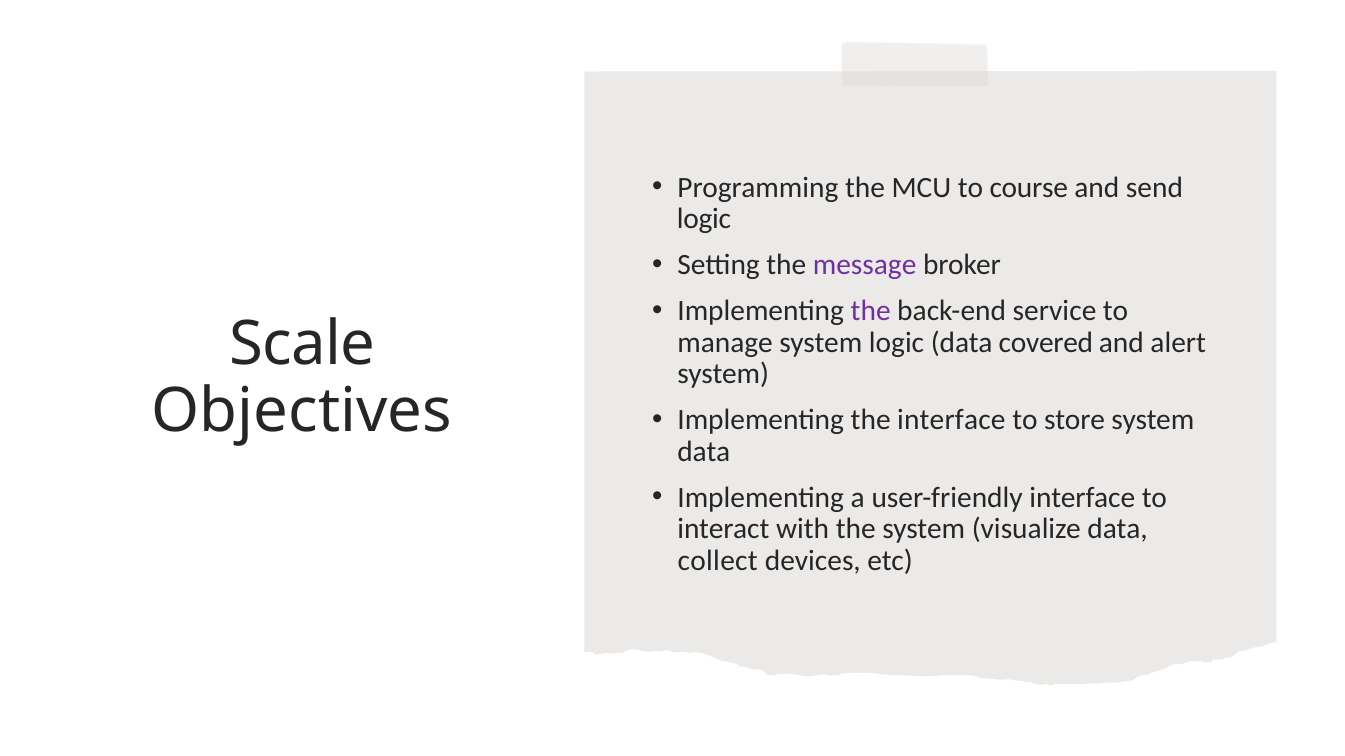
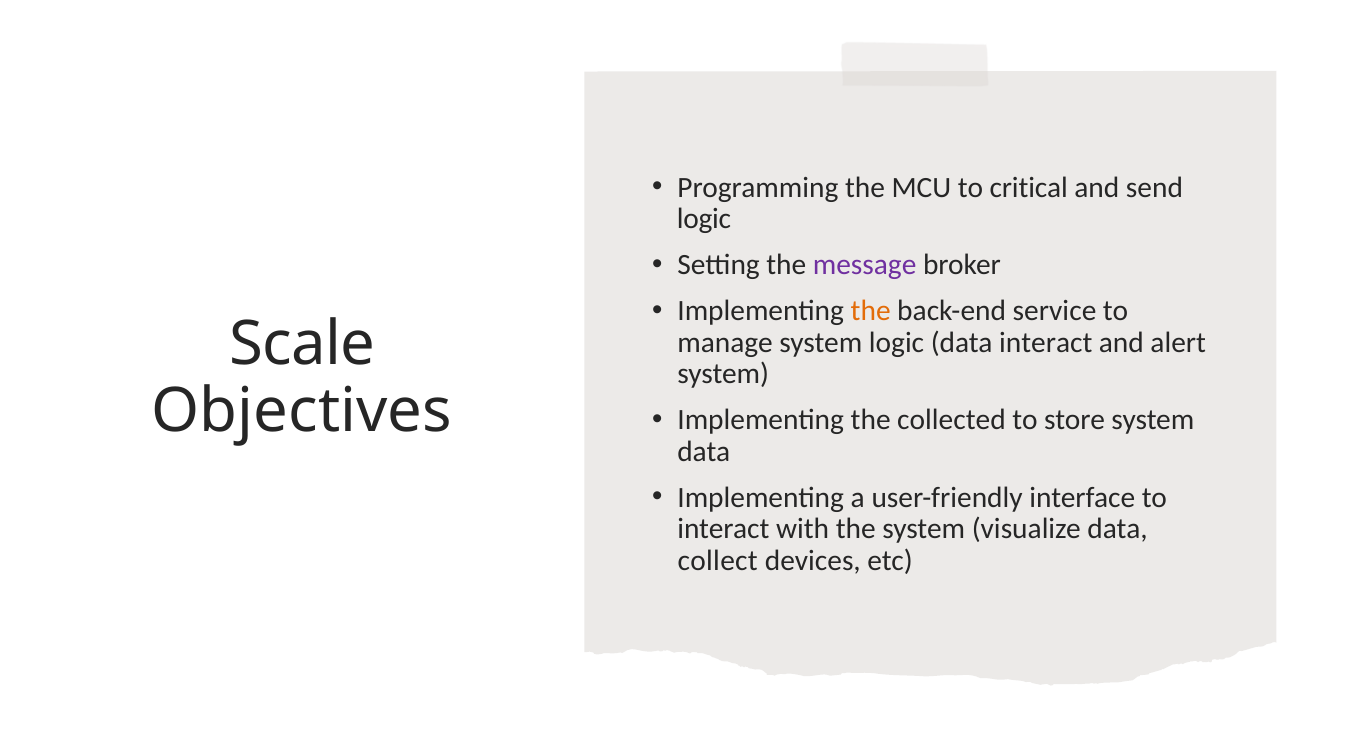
course: course -> critical (1029, 187)
the colour: purple -> orange (871, 311)
data covered: covered -> interact (1046, 343)
the interface: interface -> collected (951, 420)
